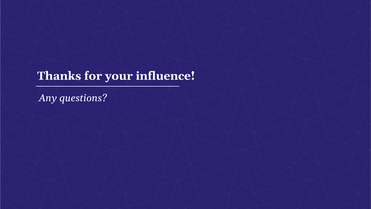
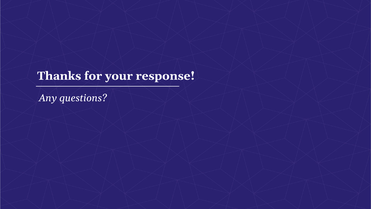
influence: influence -> response (165, 76)
